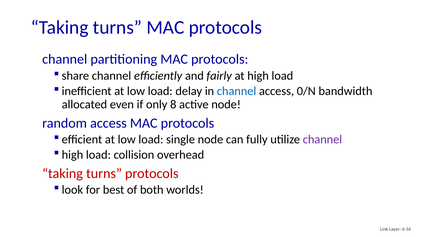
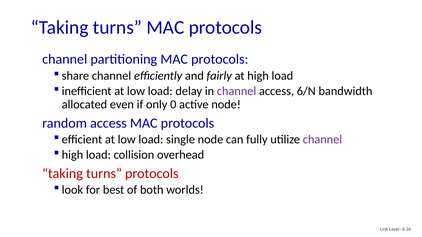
channel colour: blue -> purple (237, 91)
0/N: 0/N -> 6/N (306, 91)
8: 8 -> 0 (173, 105)
